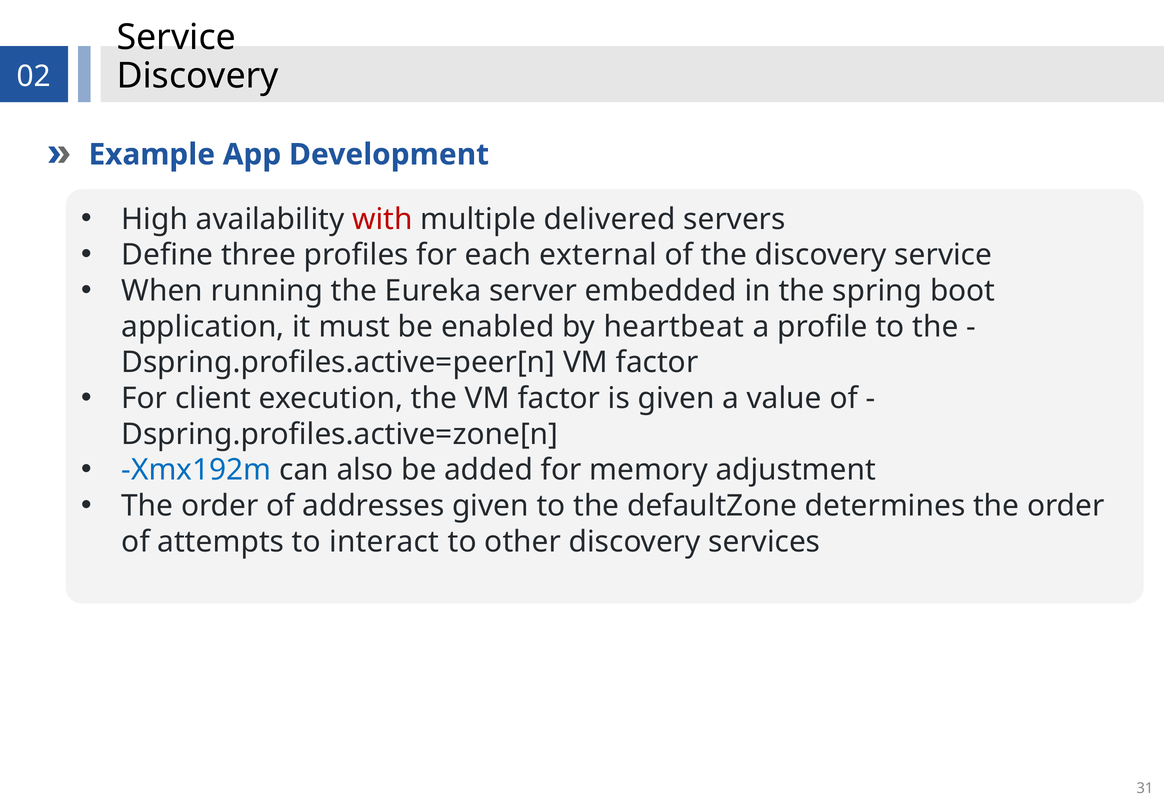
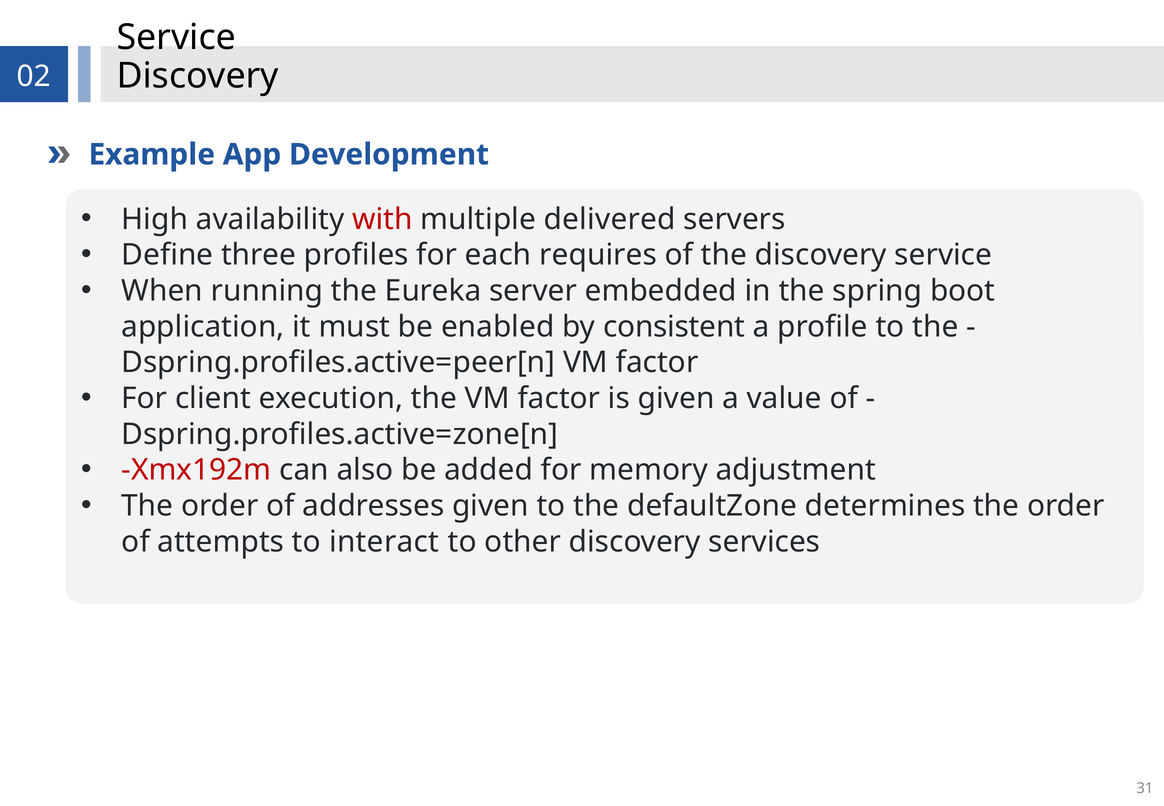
external: external -> requires (598, 255)
heartbeat: heartbeat -> consistent (674, 327)
Xmx192m colour: blue -> red (196, 470)
